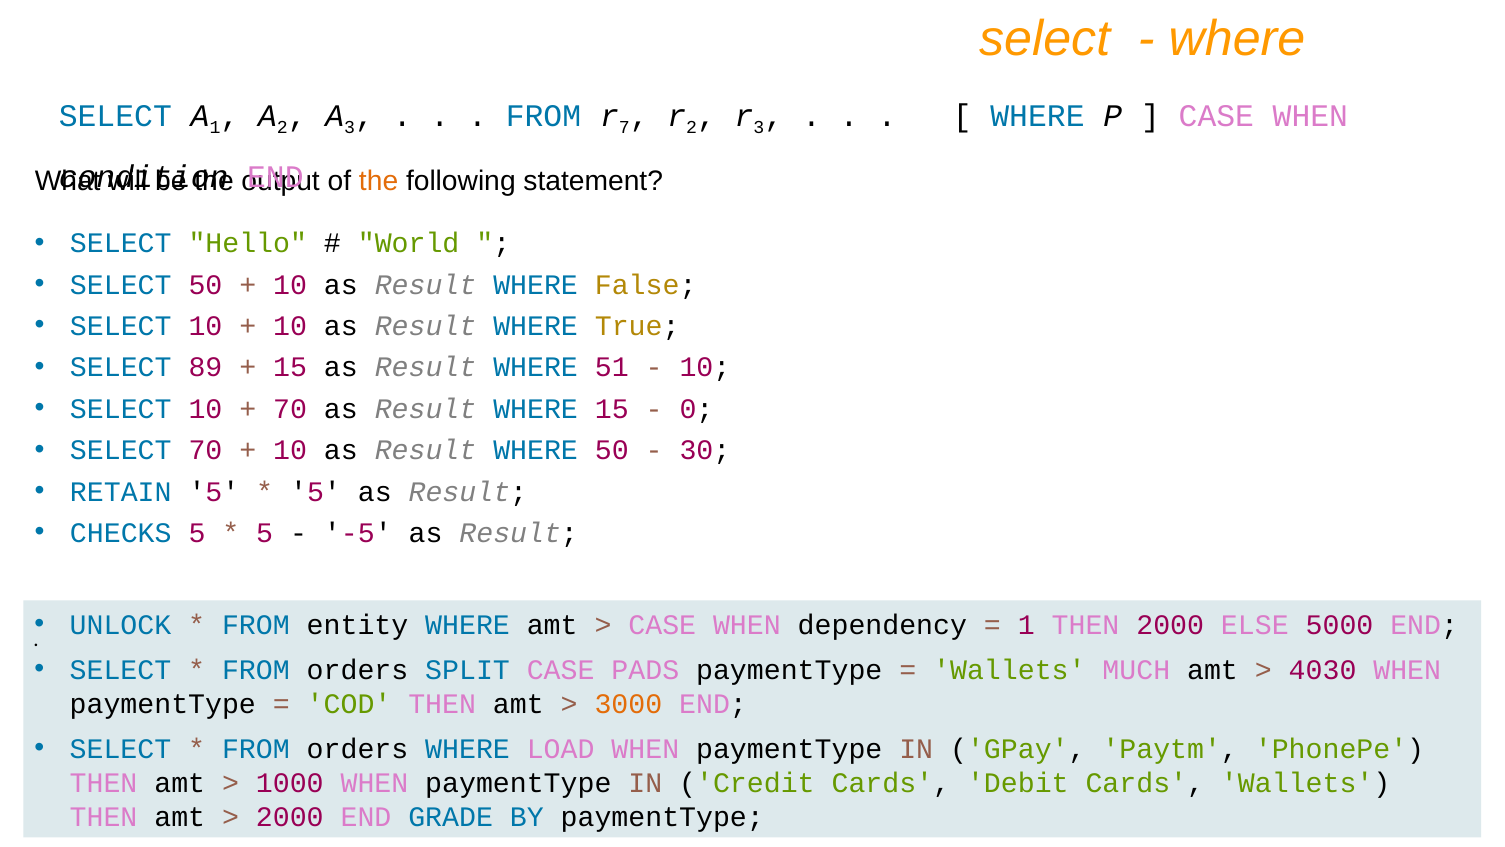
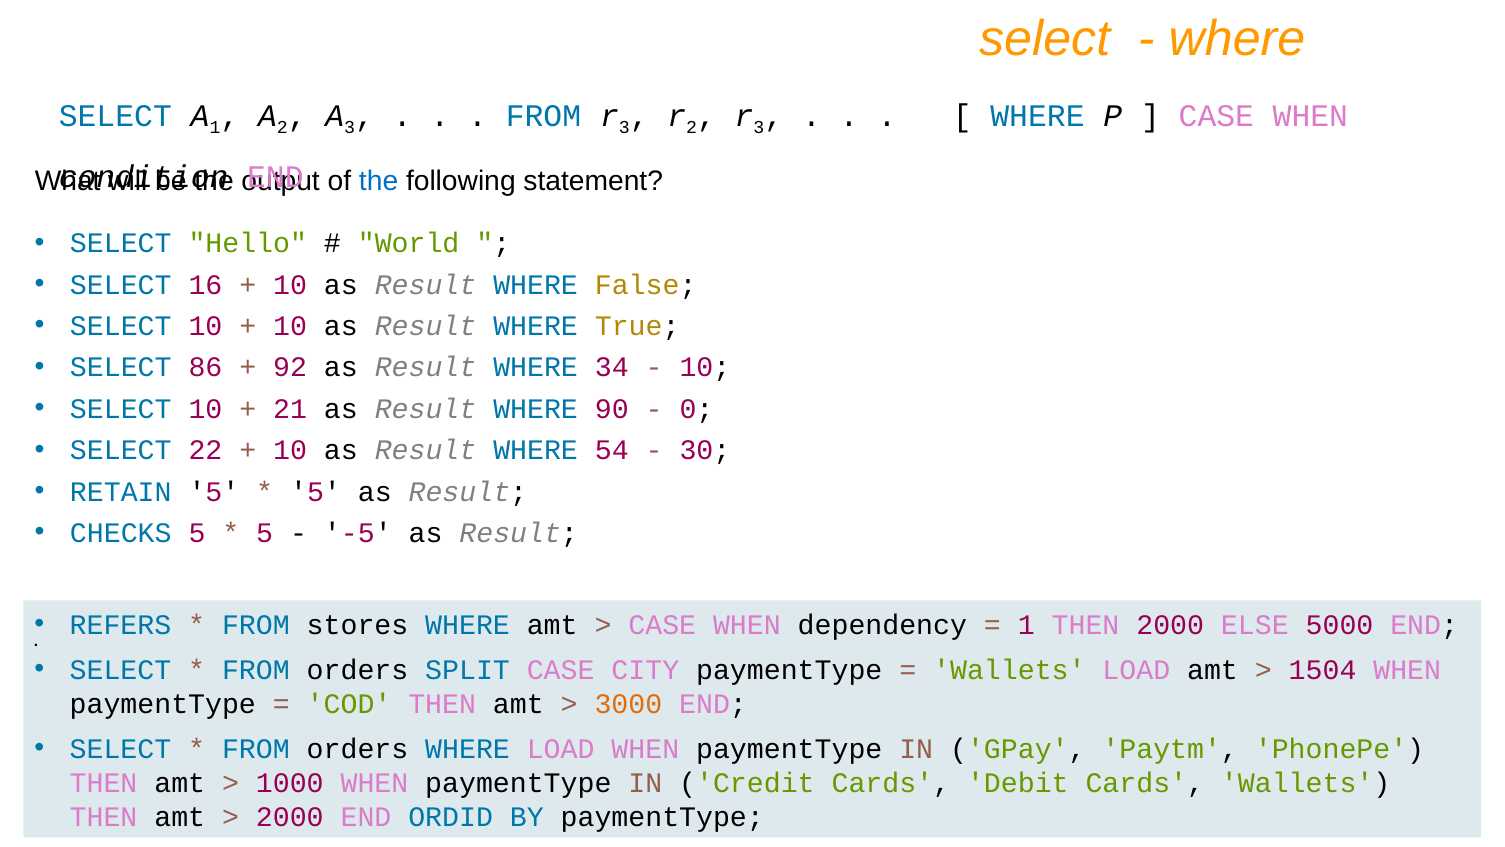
7: 7 -> 3 (624, 128)
the colour: orange -> blue (379, 181)
SELECT 50: 50 -> 16 (205, 285)
89: 89 -> 86 (205, 367)
15: 15 -> 92 (290, 367)
51: 51 -> 34 (612, 367)
70: 70 -> 21 (290, 409)
WHERE 15: 15 -> 90 (612, 409)
SELECT 70: 70 -> 22 (205, 450)
WHERE 50: 50 -> 54 (612, 450)
UNLOCK: UNLOCK -> REFERS (120, 625)
entity: entity -> stores (358, 625)
PADS: PADS -> CITY (645, 670)
Wallets MUCH: MUCH -> LOAD (1136, 670)
4030: 4030 -> 1504 (1323, 670)
GRADE: GRADE -> ORDID (451, 816)
